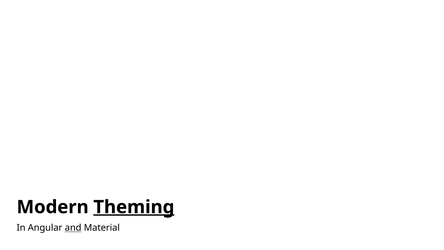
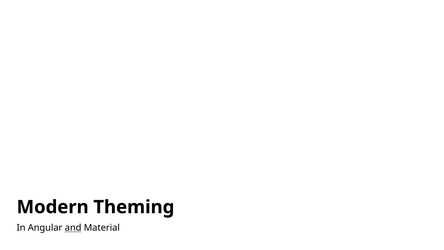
Theming underline: present -> none (134, 207)
